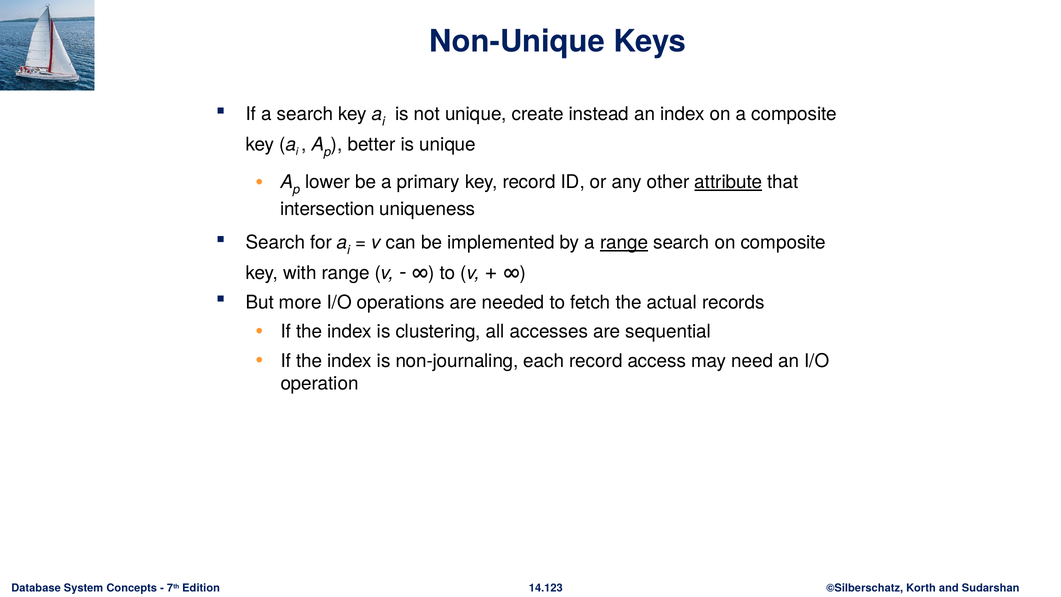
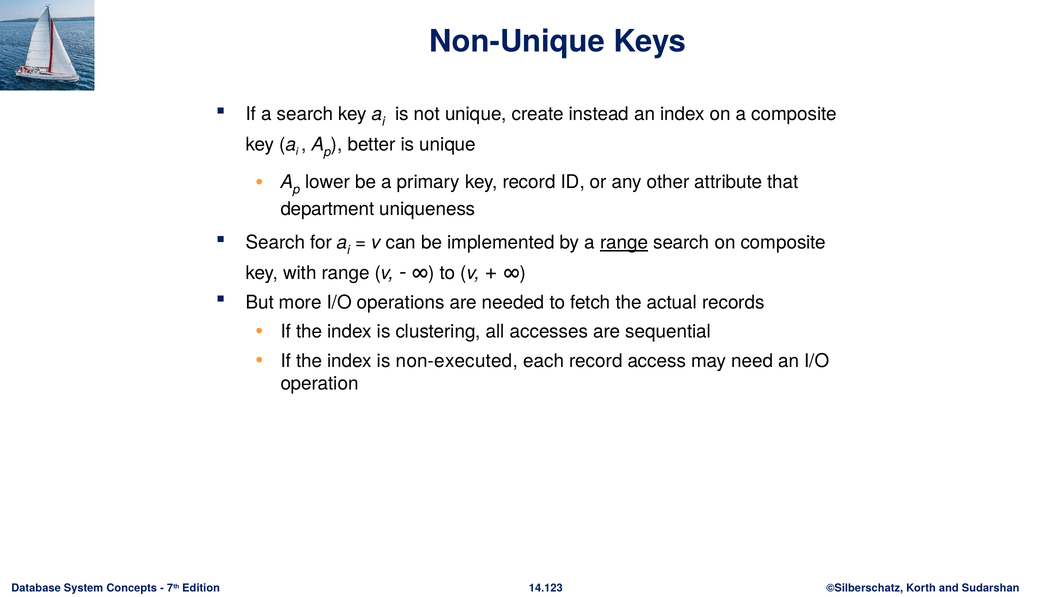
attribute underline: present -> none (728, 182)
intersection: intersection -> department (327, 209)
non-journaling: non-journaling -> non-executed (457, 361)
